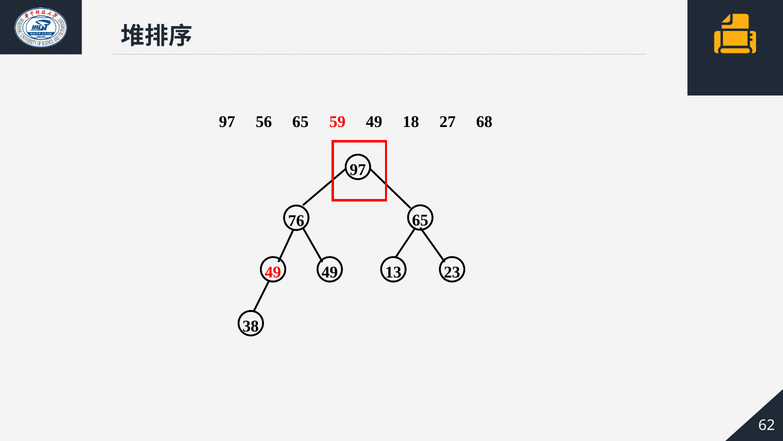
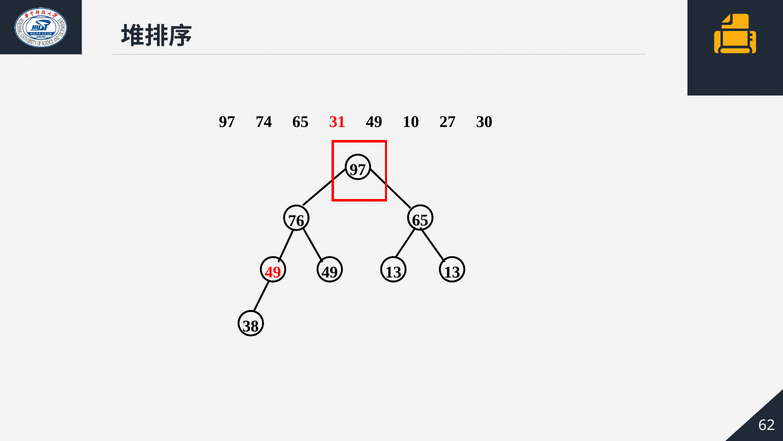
56: 56 -> 74 (264, 122)
59: 59 -> 31 (337, 122)
18: 18 -> 10 (411, 122)
68: 68 -> 30 (484, 122)
13 23: 23 -> 13 (452, 272)
